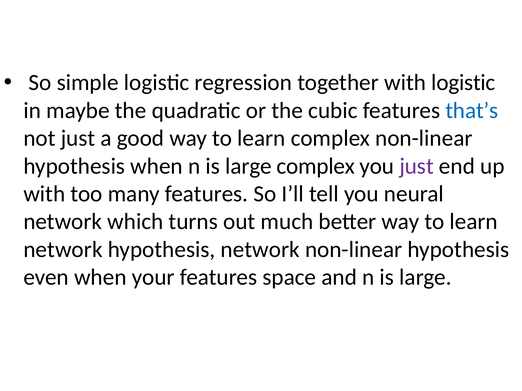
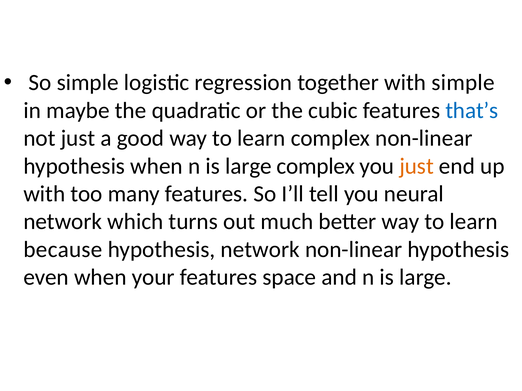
with logistic: logistic -> simple (463, 83)
just colour: purple -> orange (417, 166)
network: network -> because (63, 250)
